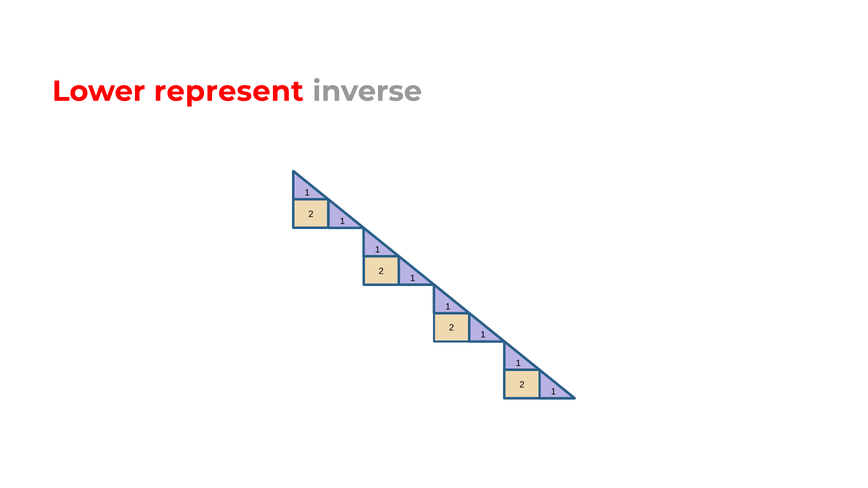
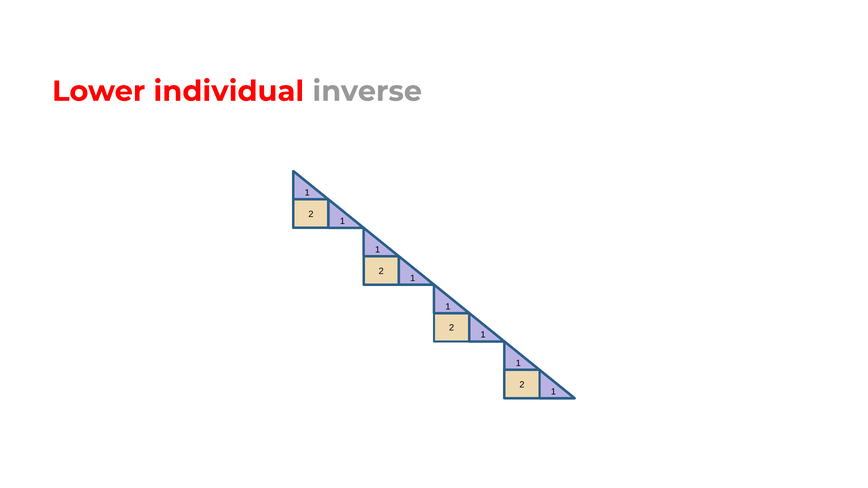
represent: represent -> individual (229, 91)
